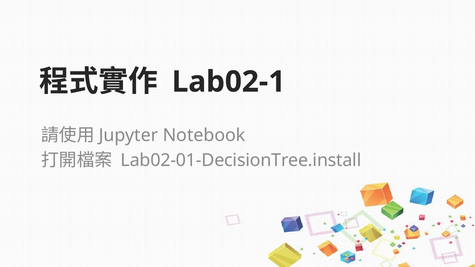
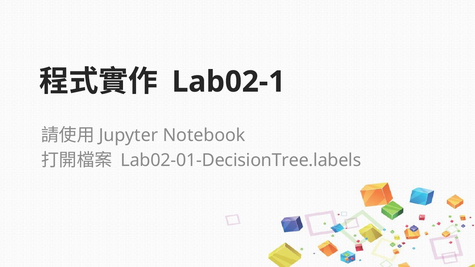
Lab02-01-DecisionTree.install: Lab02-01-DecisionTree.install -> Lab02-01-DecisionTree.labels (241, 160)
